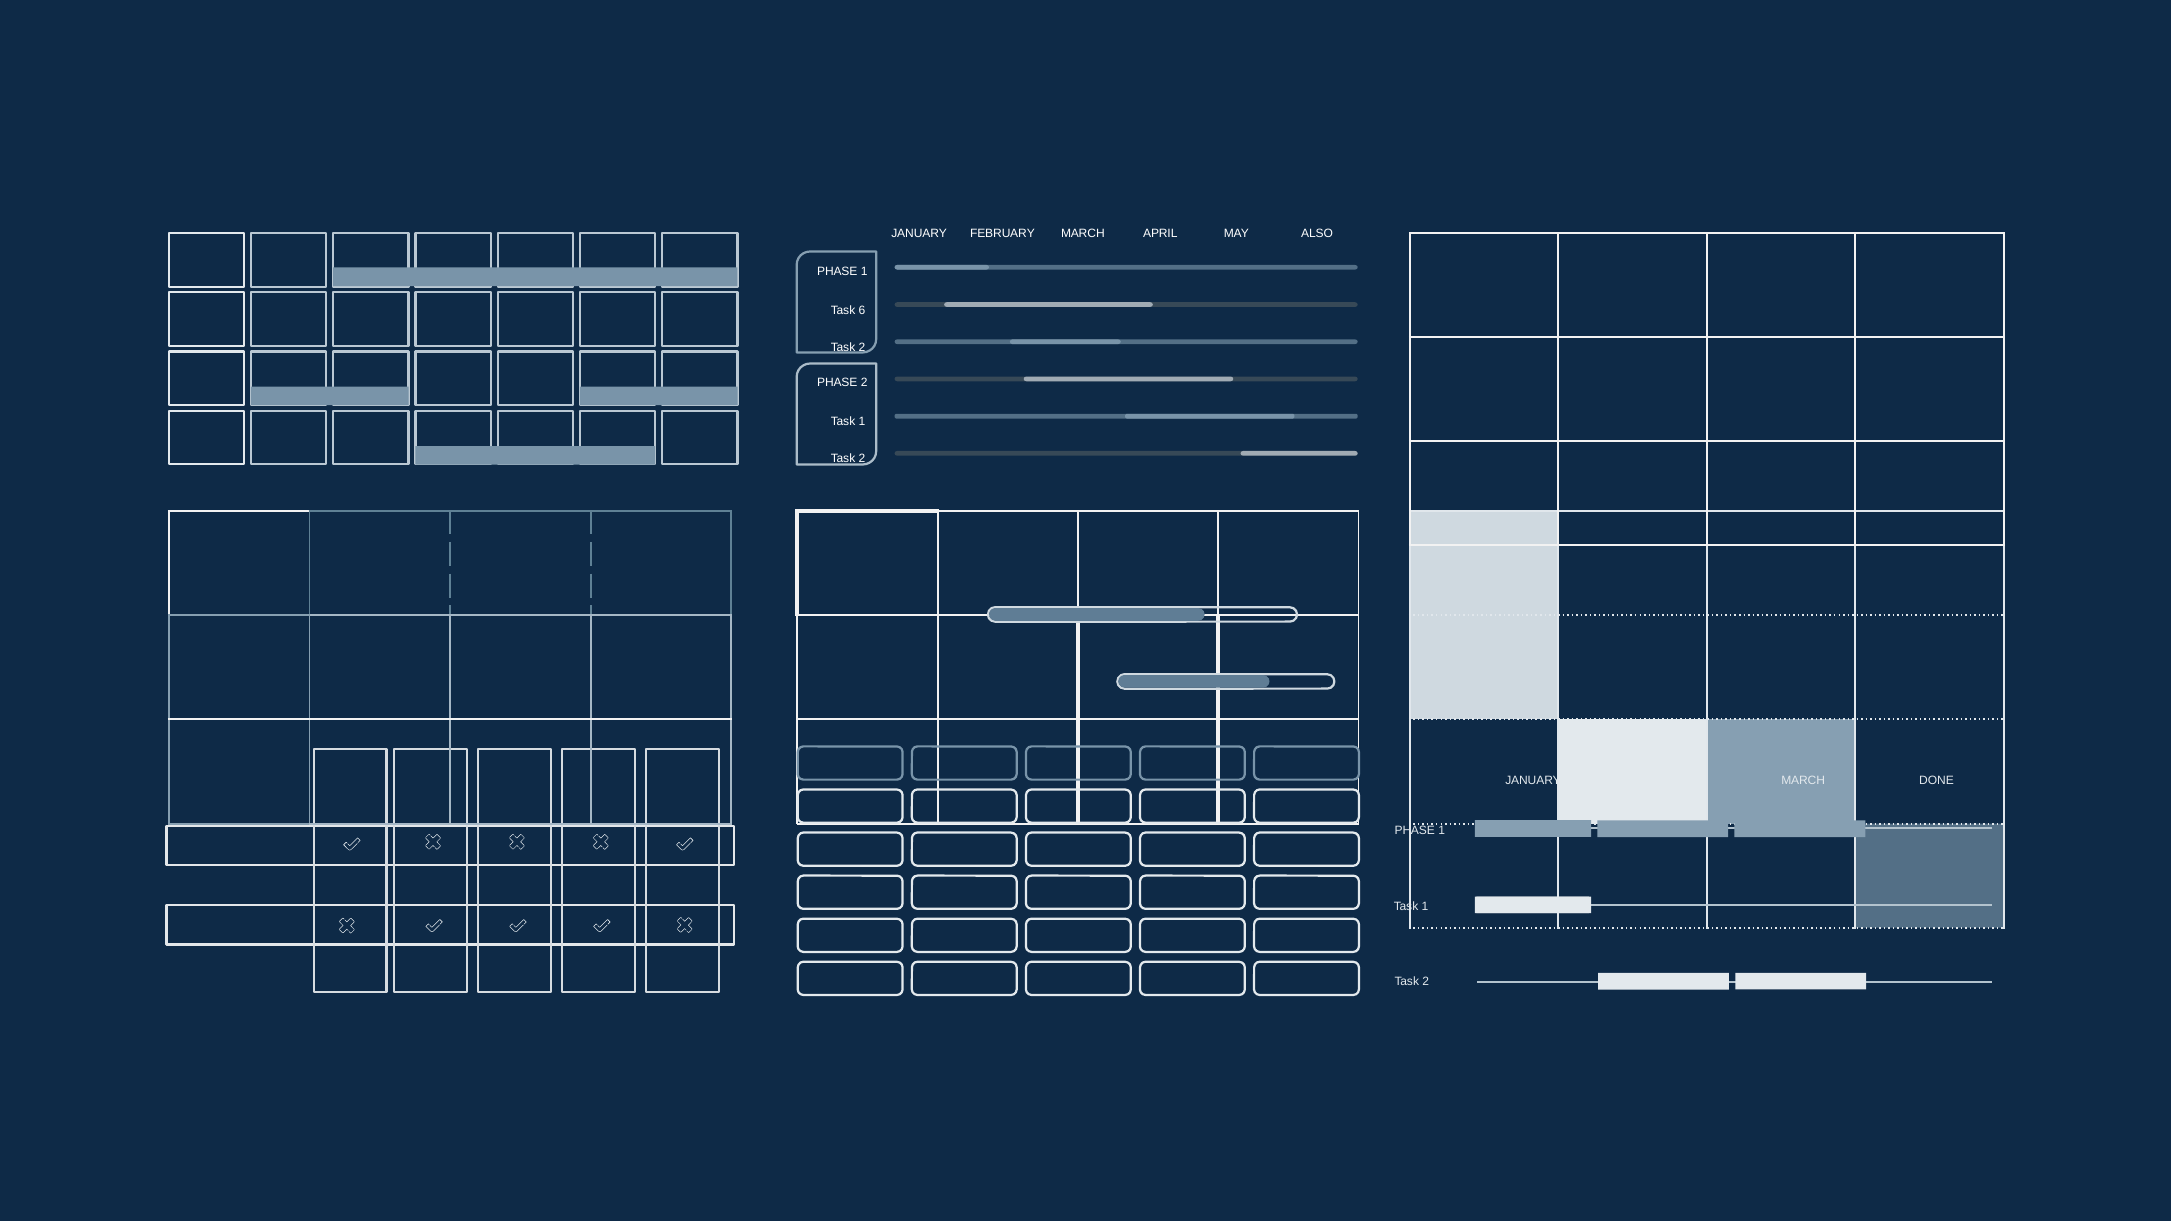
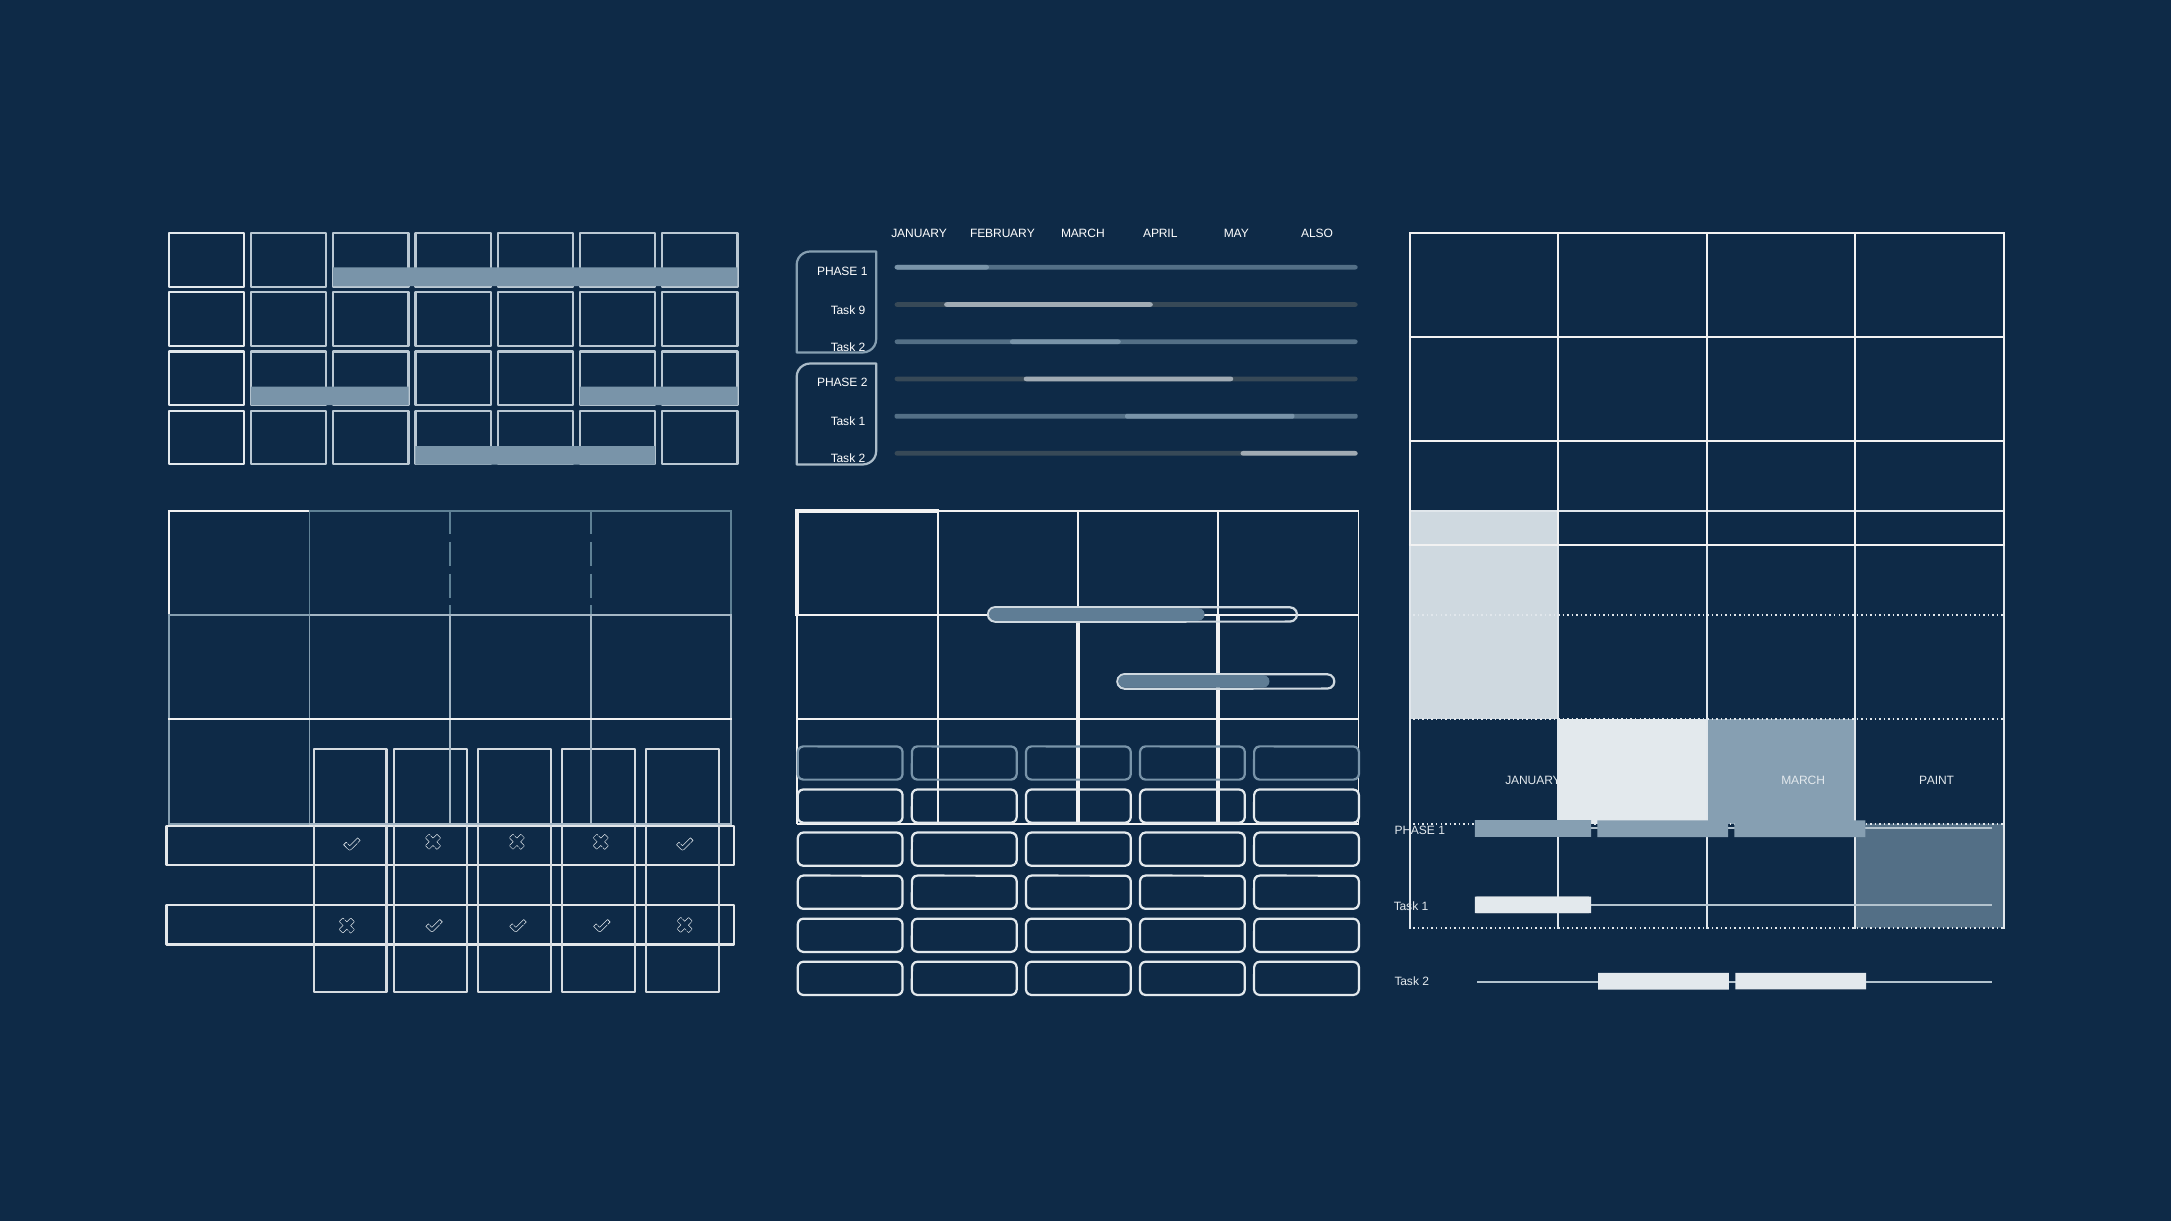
6: 6 -> 9 (862, 310)
DONE: DONE -> PAINT (1937, 781)
